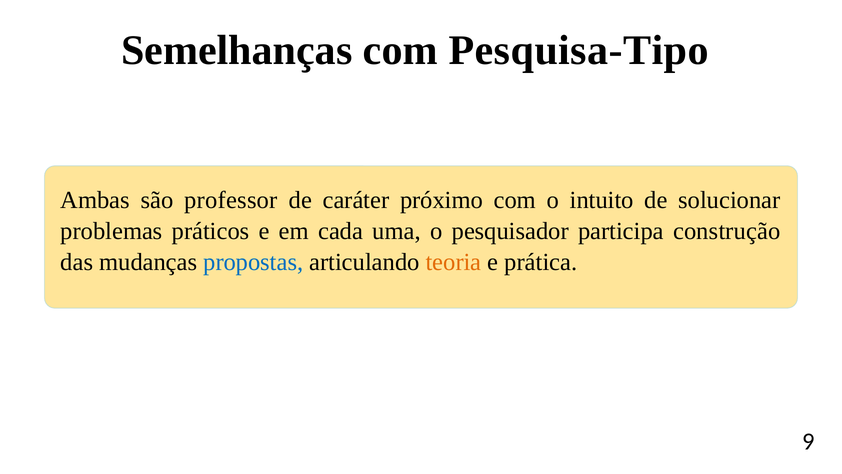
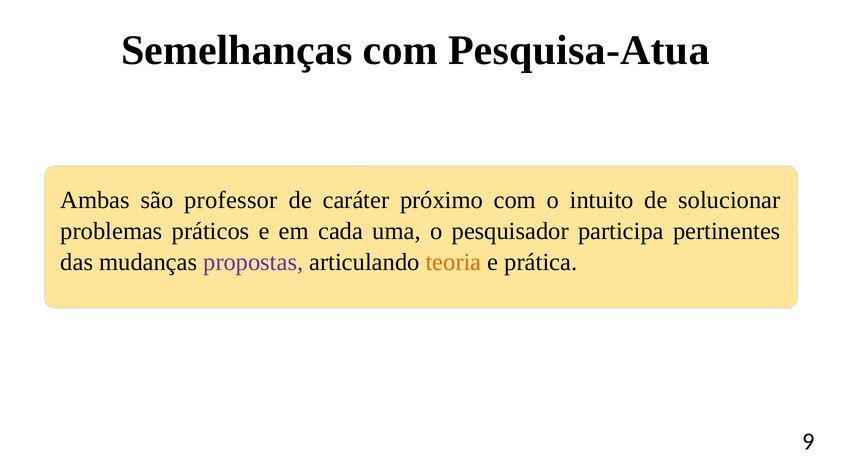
Pesquisa-Tipo: Pesquisa-Tipo -> Pesquisa-Atua (579, 50)
construção: construção -> pertinentes (727, 231)
propostas colour: blue -> purple (253, 262)
